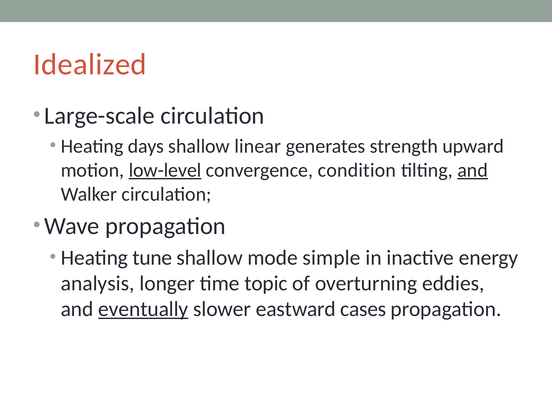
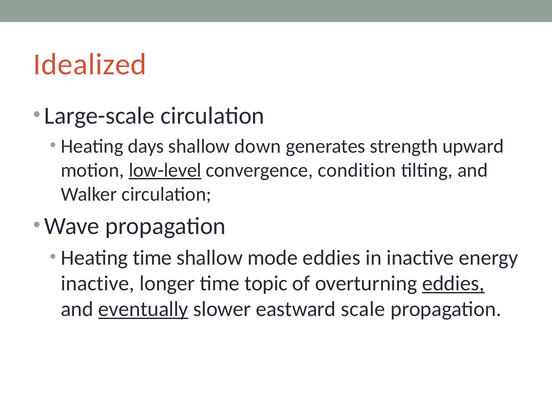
linear: linear -> down (258, 146)
and underline: present -> none (473, 170)
Heating tune: tune -> time (152, 258)
mode simple: simple -> eddies (332, 258)
analysis: analysis -> inactive (98, 283)
eddies underline: none -> present (453, 283)
cases: cases -> scale (363, 309)
